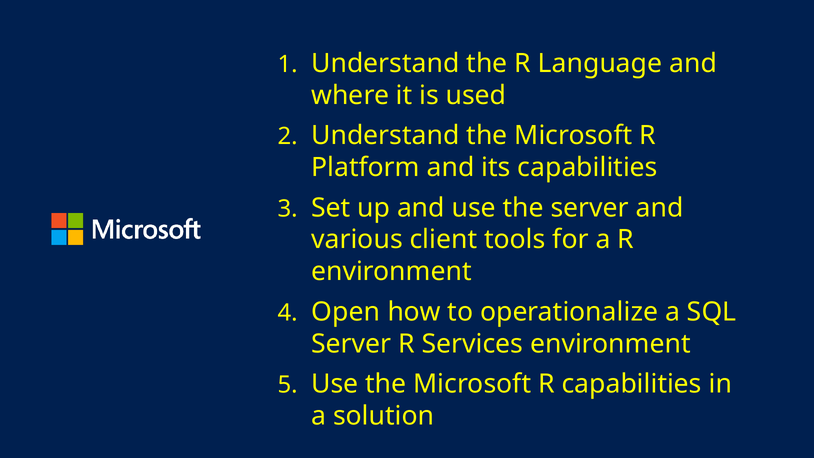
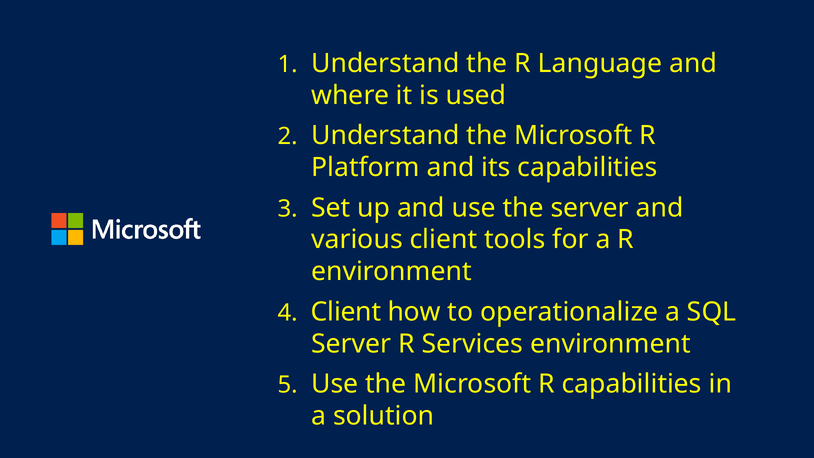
Open: Open -> Client (346, 312)
